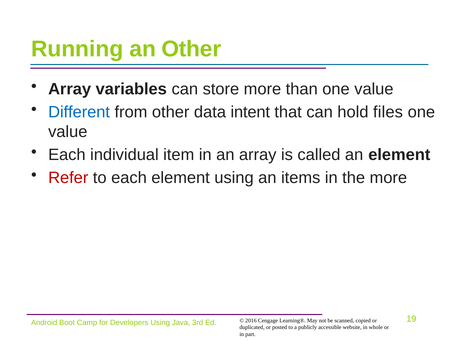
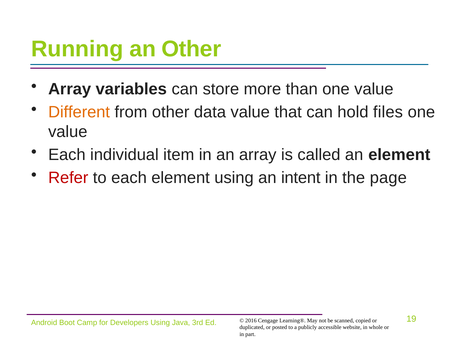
Different colour: blue -> orange (79, 112)
data intent: intent -> value (250, 112)
items: items -> intent (301, 178)
the more: more -> page (388, 178)
